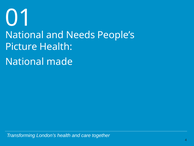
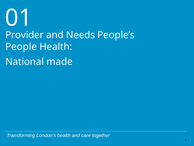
National: National -> Provider (25, 35)
Picture: Picture -> People (21, 47)
